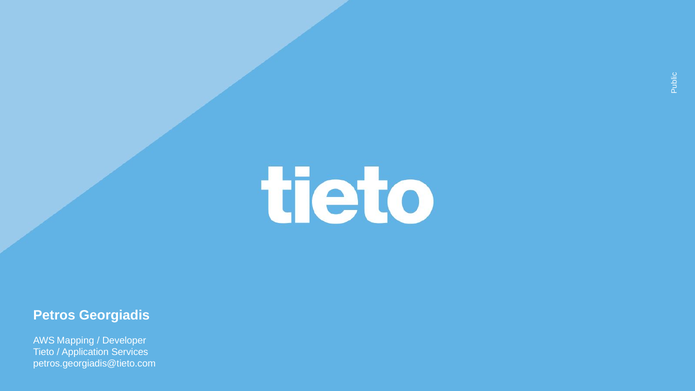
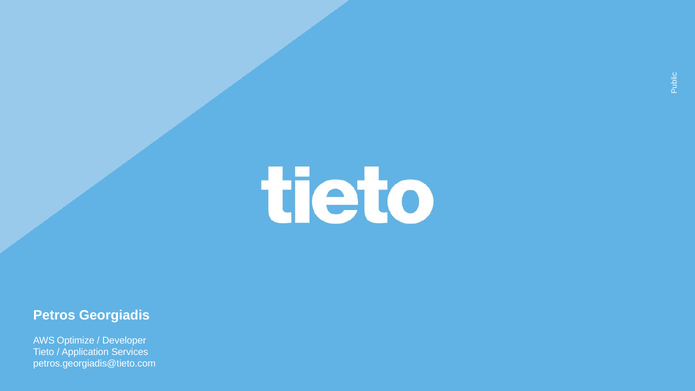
Mapping: Mapping -> Optimize (76, 340)
